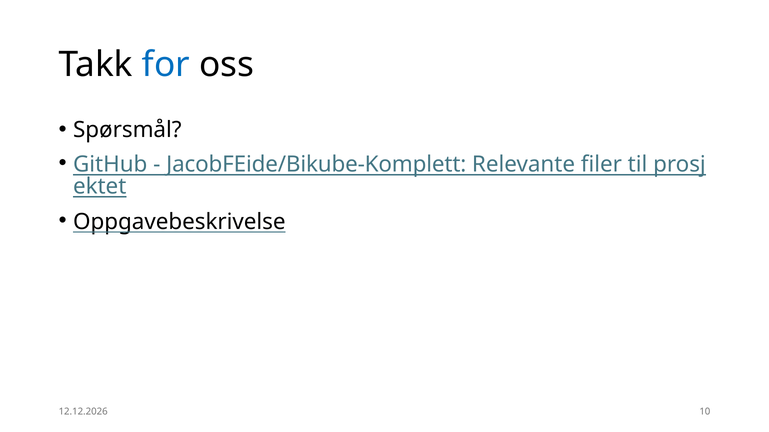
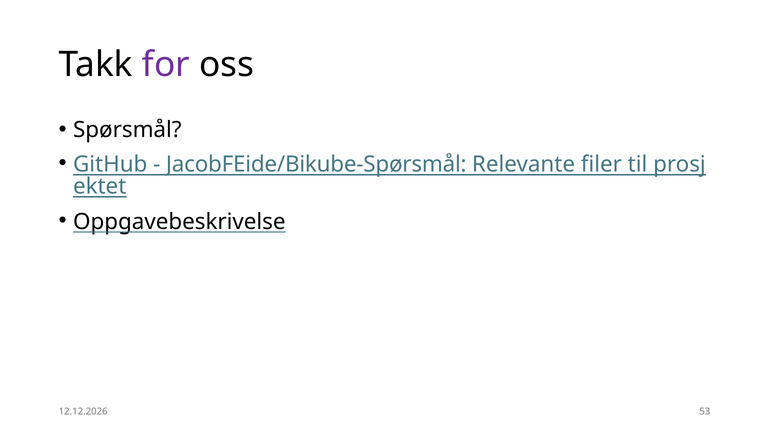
for colour: blue -> purple (166, 65)
JacobFEide/Bikube-Komplett: JacobFEide/Bikube-Komplett -> JacobFEide/Bikube-Spørsmål (316, 165)
10: 10 -> 53 (705, 412)
